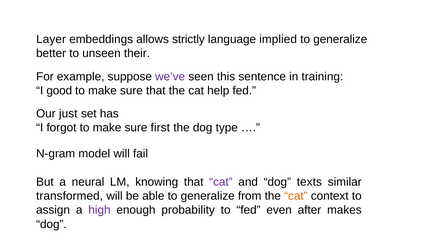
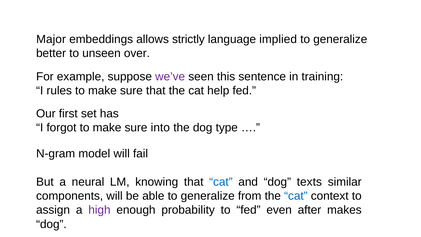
Layer: Layer -> Major (51, 39)
their: their -> over (137, 53)
good: good -> rules (59, 91)
just: just -> first (68, 114)
first: first -> into (160, 128)
cat colour: purple -> blue (221, 182)
transformed: transformed -> components (70, 196)
cat colour: orange -> blue (296, 196)
